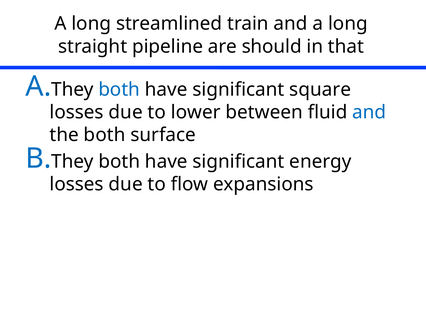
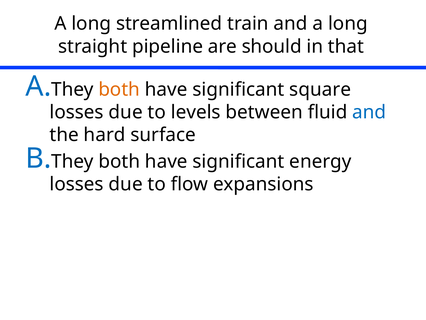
both colour: blue -> orange (119, 89)
lower: lower -> levels (196, 112)
the both: both -> hard (105, 135)
